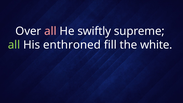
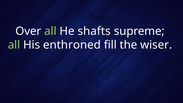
all colour: pink -> light green (50, 31)
swiftly: swiftly -> shafts (94, 31)
white: white -> wiser (156, 45)
